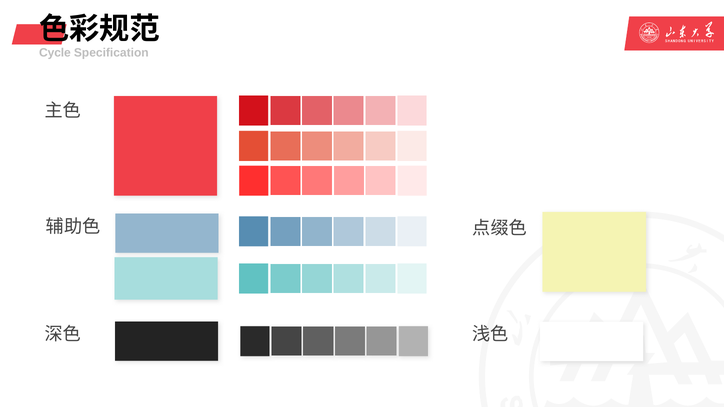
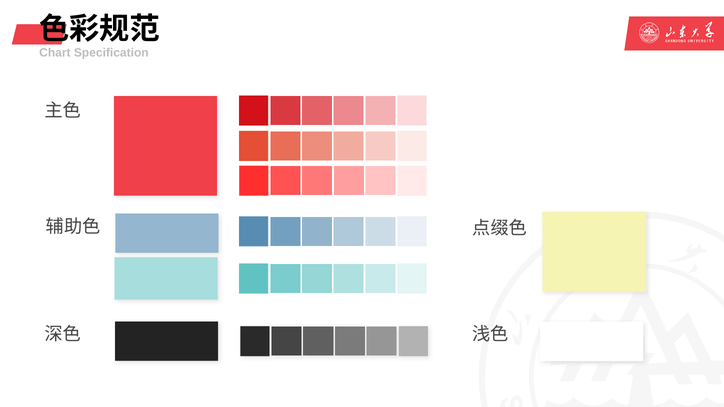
Cycle: Cycle -> Chart (55, 53)
